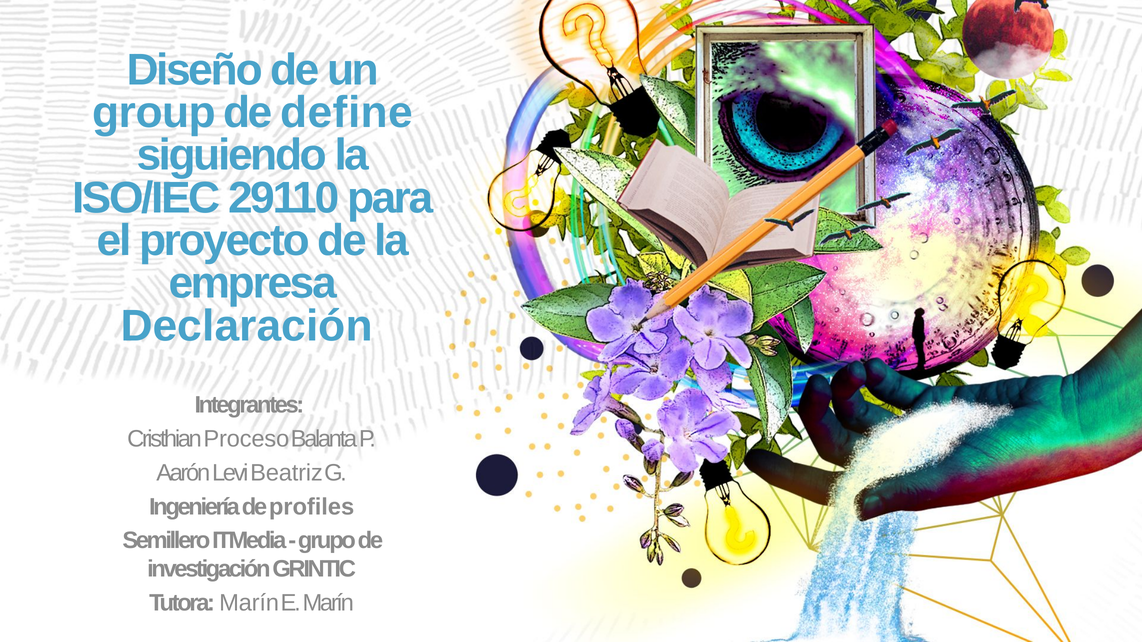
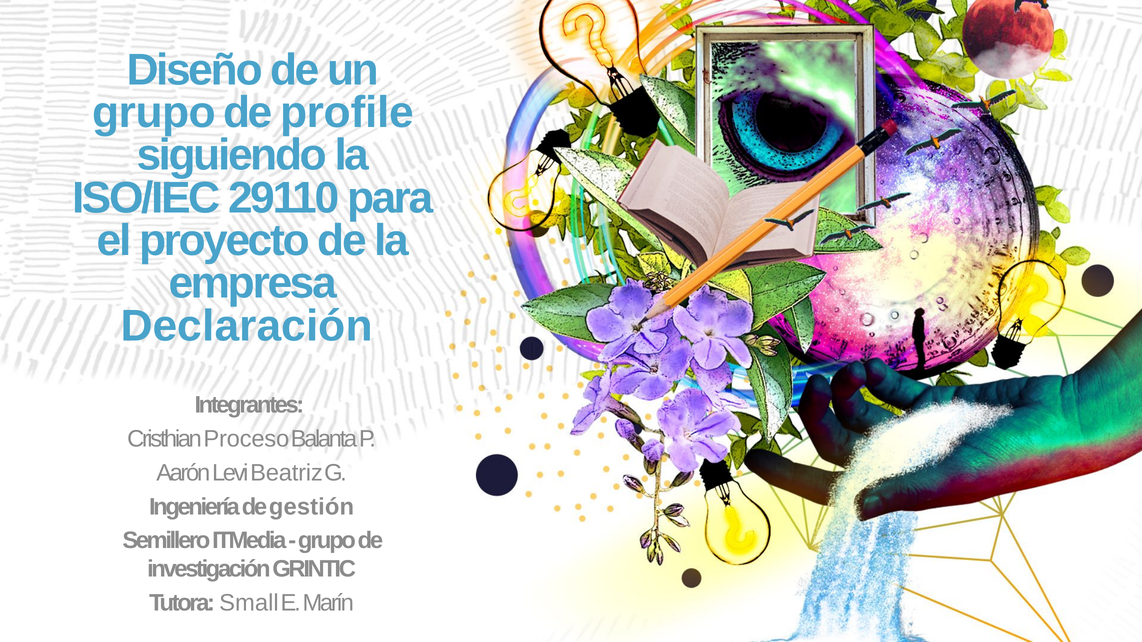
group: group -> grupo (154, 113)
define: define -> profile (347, 113)
profiles: profiles -> gestión (312, 507)
Tutora Marín: Marín -> Small (249, 603)
